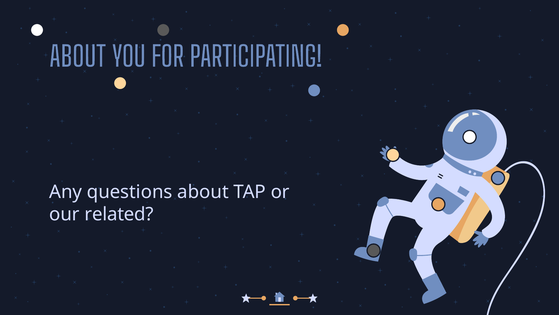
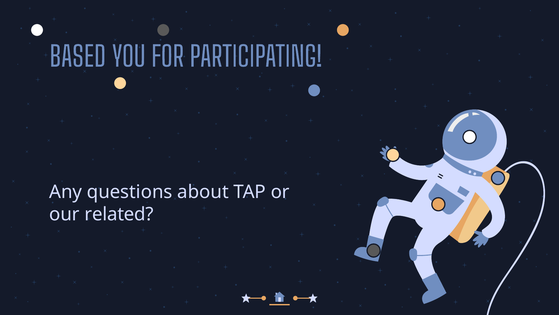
ABOUT: ABOUT -> BASED (78, 57)
